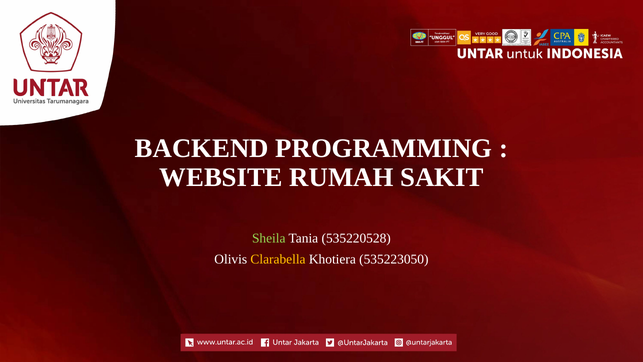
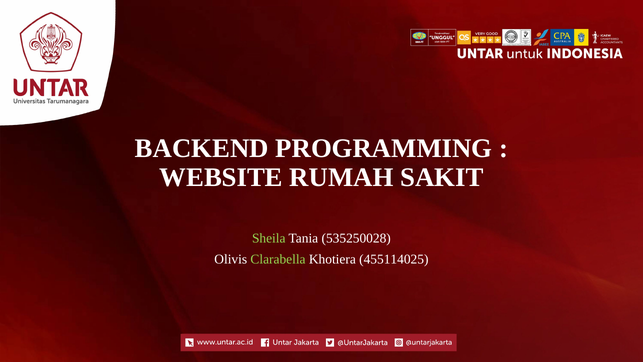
535220528: 535220528 -> 535250028 (356, 238)
Clarabella colour: yellow -> light green (278, 259)
535223050: 535223050 -> 455114025 (394, 259)
